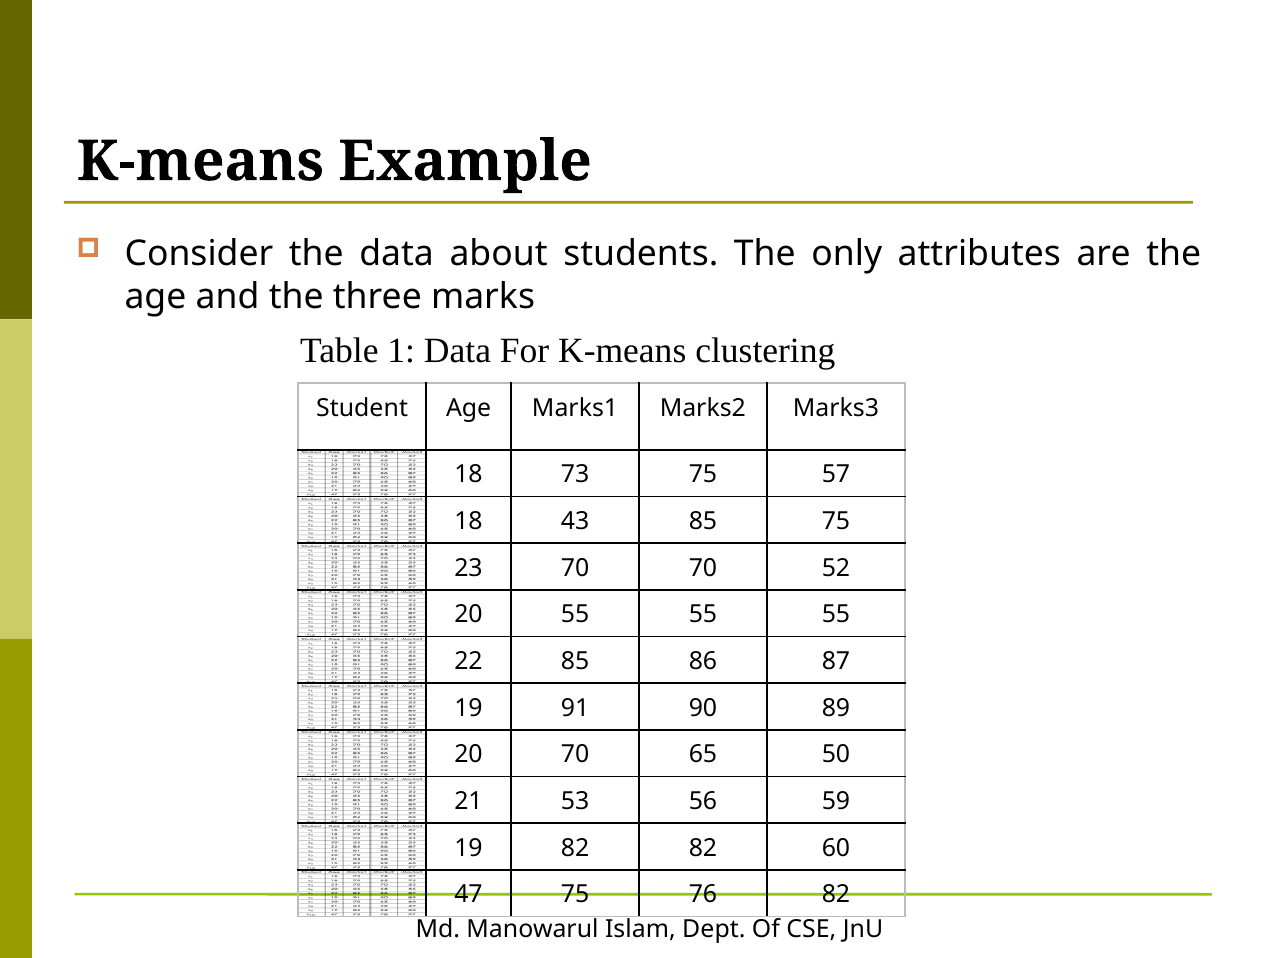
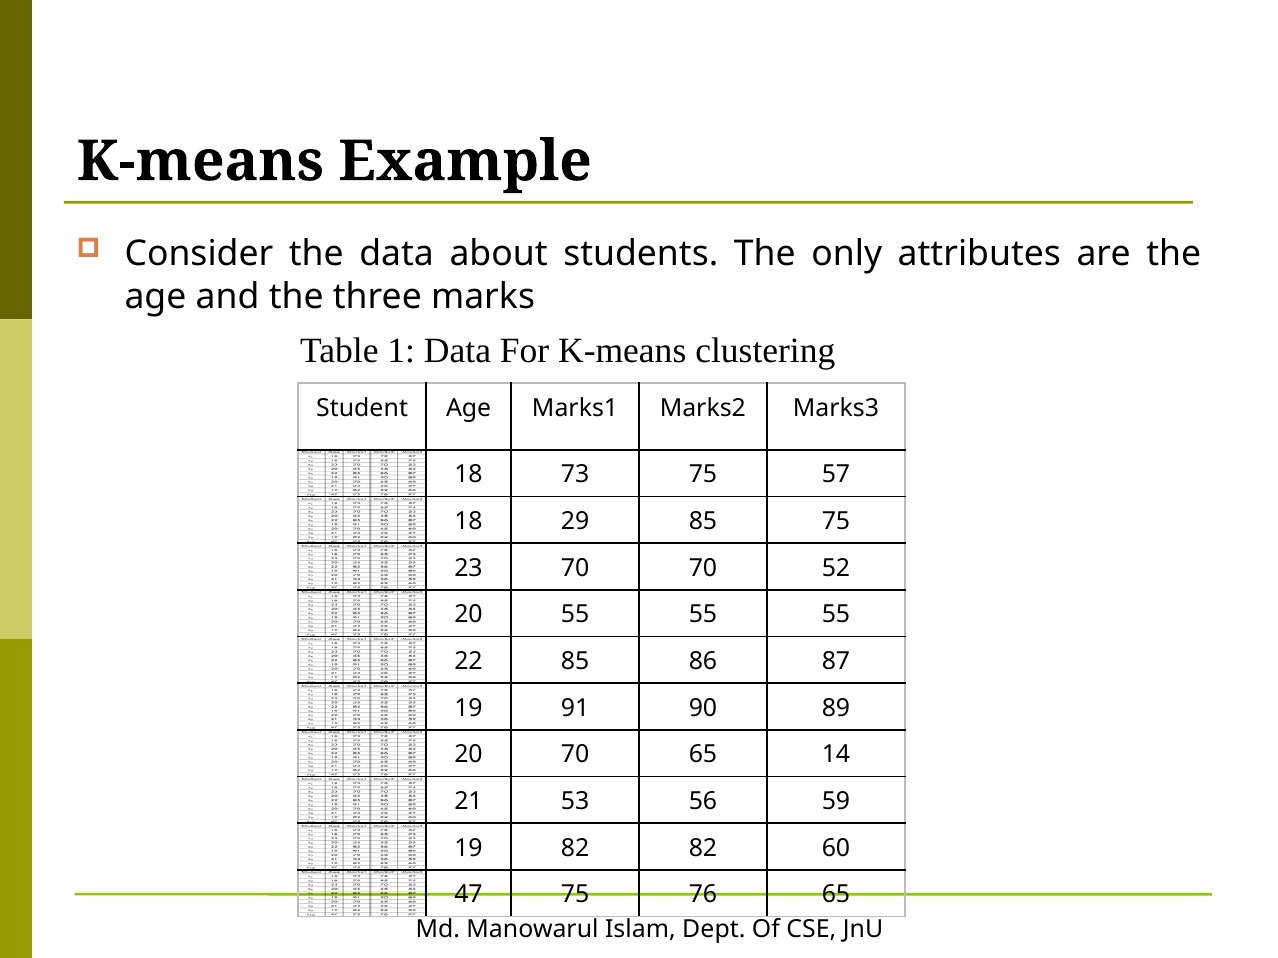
43: 43 -> 29 (575, 522)
50: 50 -> 14 (836, 755)
76 82: 82 -> 65 (836, 895)
